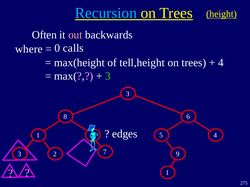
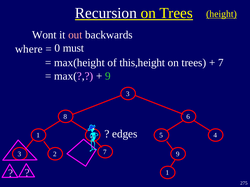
Recursion colour: light blue -> white (106, 13)
Often: Often -> Wont (44, 35)
calls: calls -> must (73, 48)
tell,height: tell,height -> this,height (142, 63)
4: 4 -> 7 (221, 63)
3: 3 -> 9 (108, 76)
